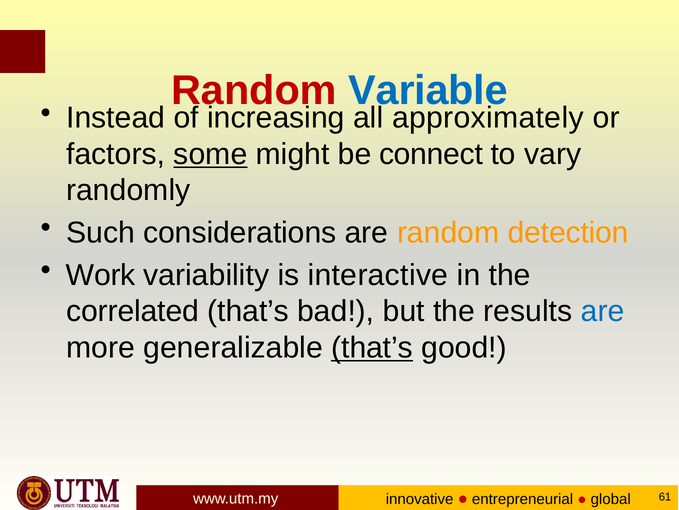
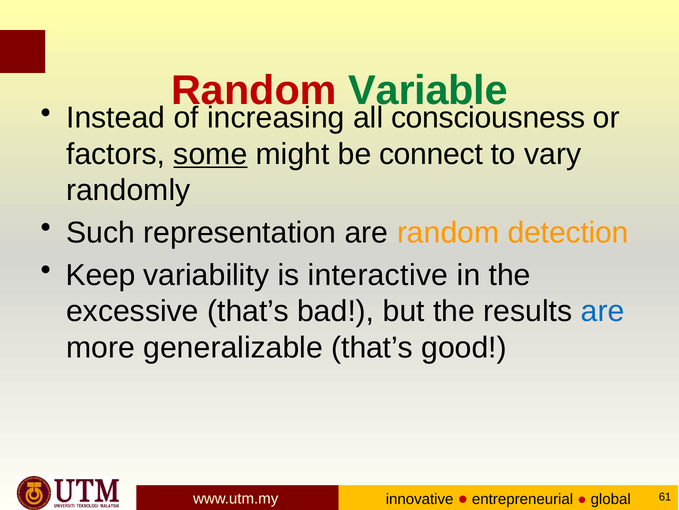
Variable colour: blue -> green (428, 91)
approximately: approximately -> consciousness (488, 118)
considerations: considerations -> representation (240, 233)
Work: Work -> Keep (101, 275)
correlated: correlated -> excessive (132, 311)
that’s underline: present -> none (372, 347)
